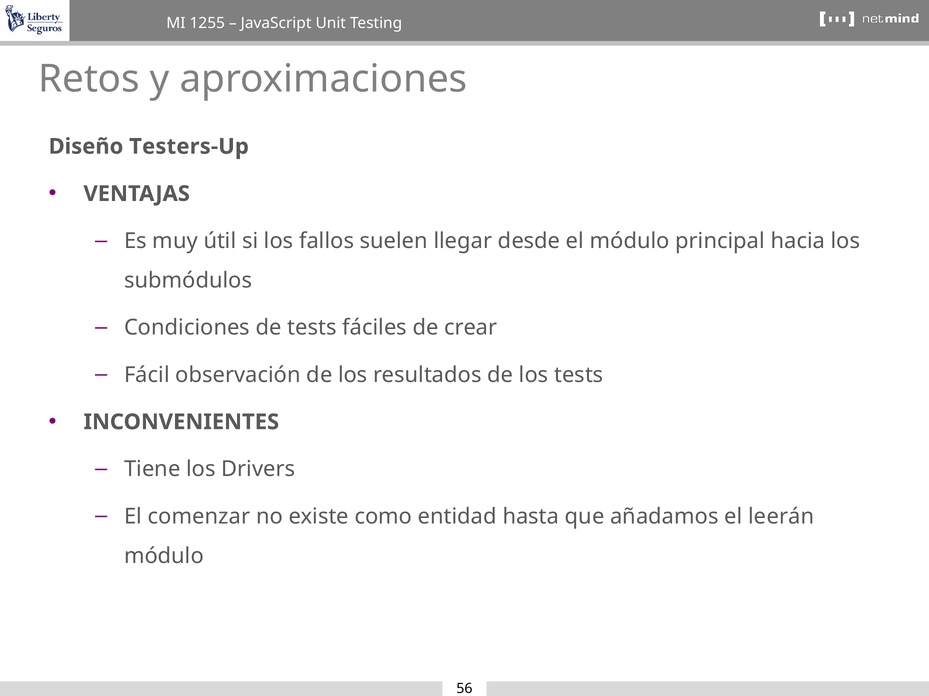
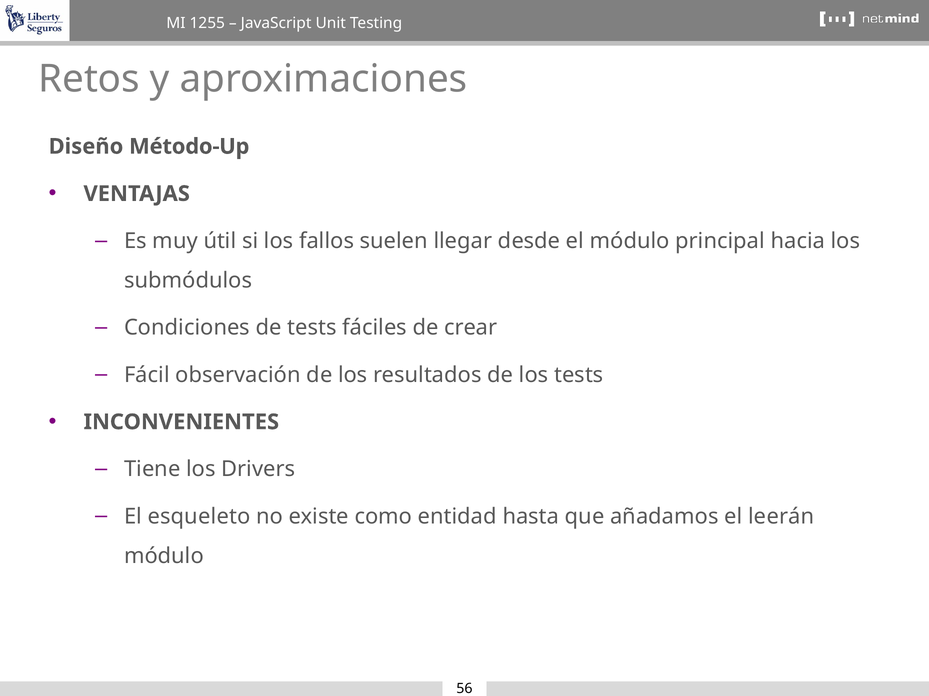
Testers-Up: Testers-Up -> Método-Up (189, 147)
comenzar: comenzar -> esqueleto (199, 517)
